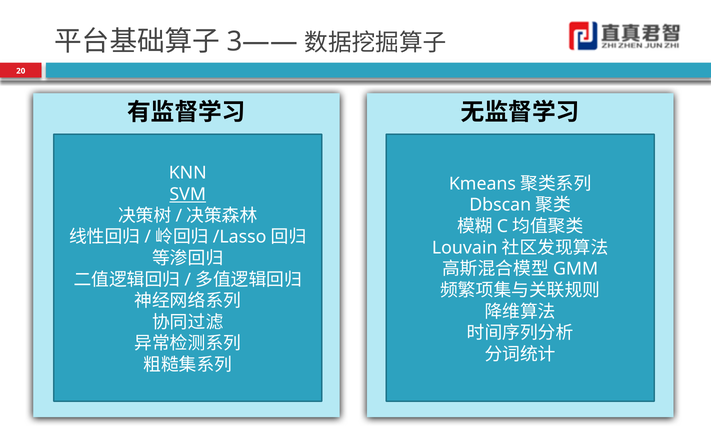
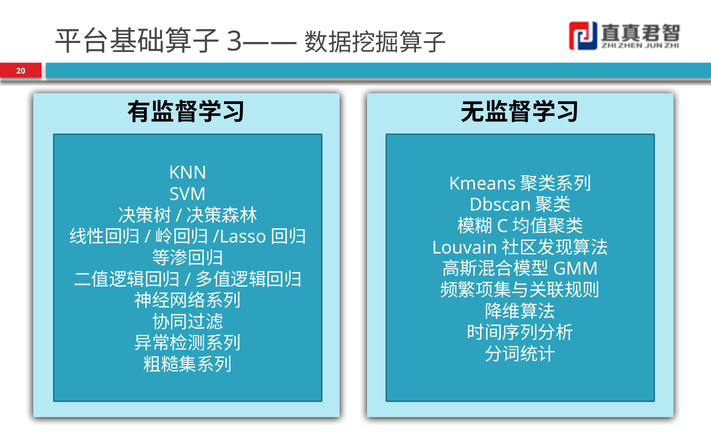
SVM underline: present -> none (188, 195)
